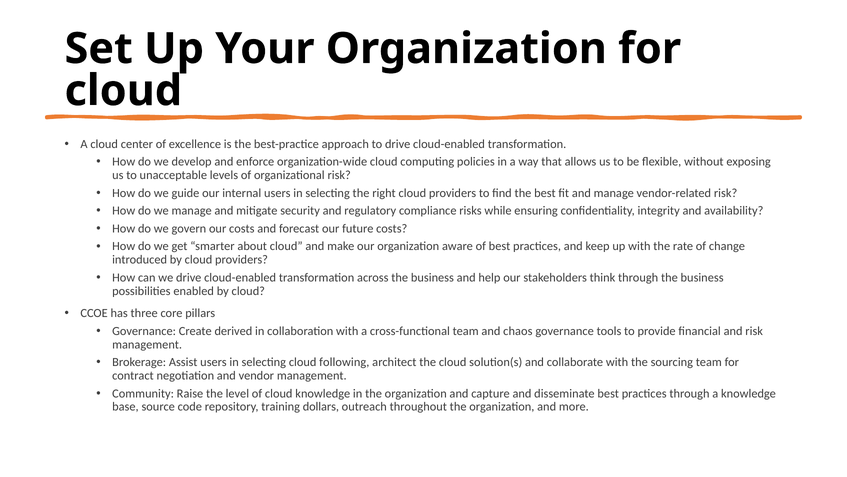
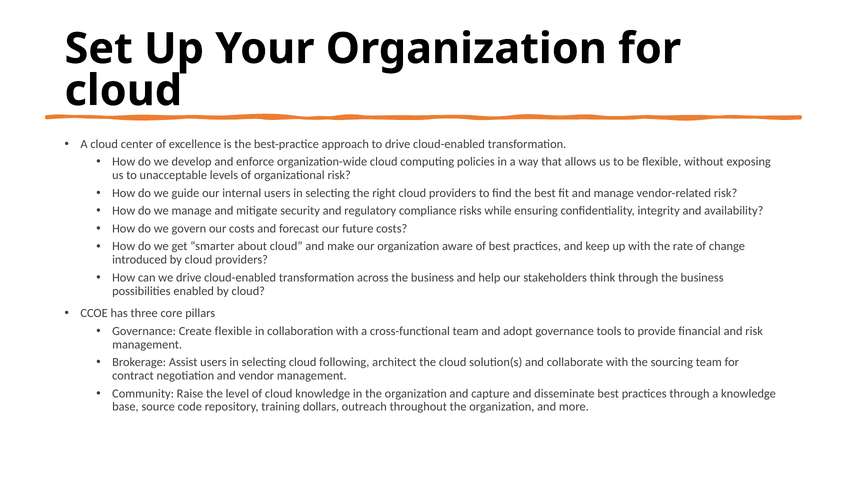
Create derived: derived -> flexible (233, 331)
chaos: chaos -> adopt (518, 331)
